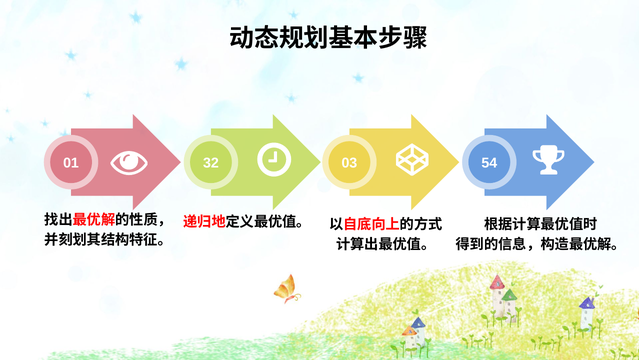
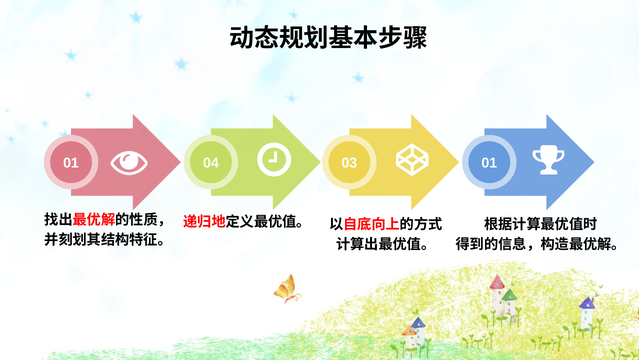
32: 32 -> 04 (211, 163)
03 54: 54 -> 01 (489, 163)
